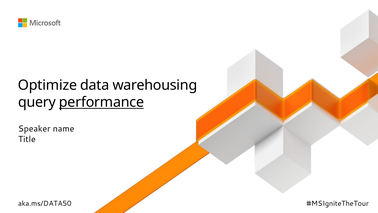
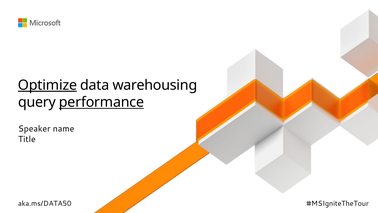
Optimize underline: none -> present (48, 85)
